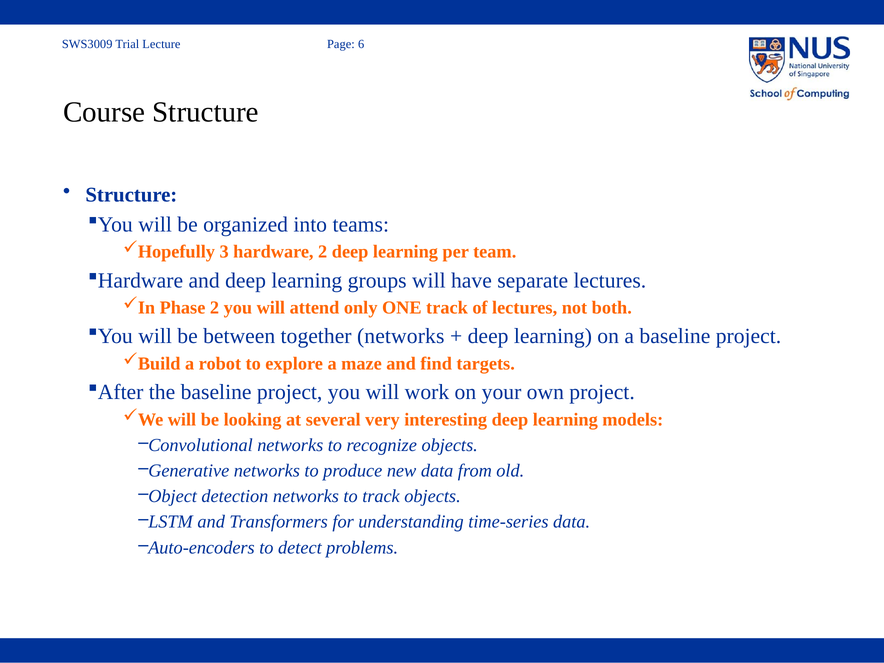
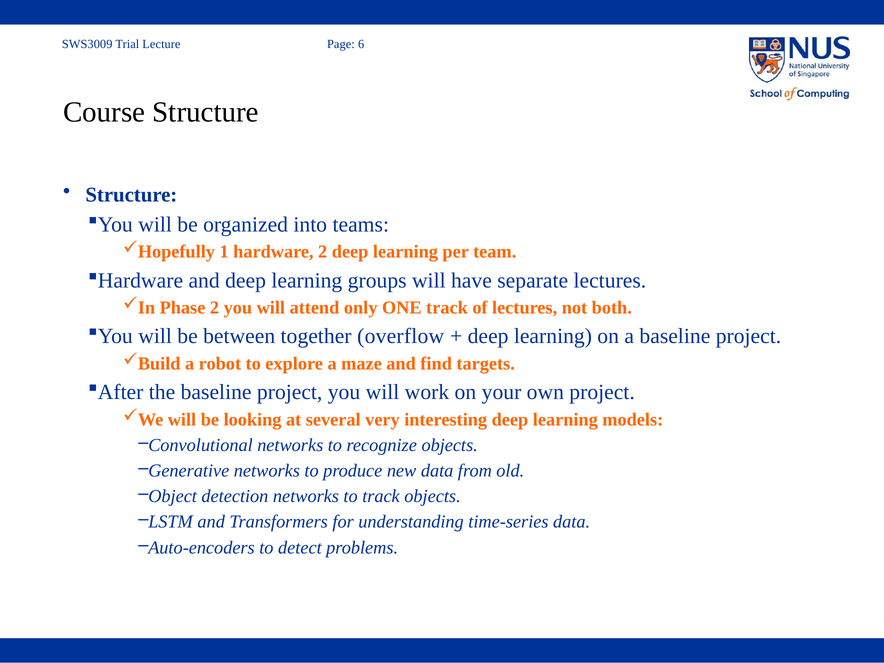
3: 3 -> 1 (224, 252)
together networks: networks -> overflow (401, 336)
